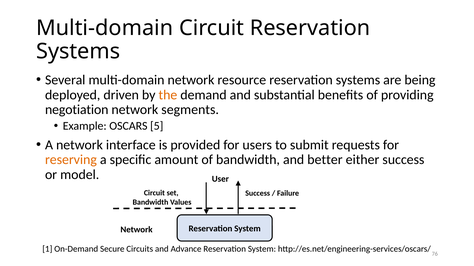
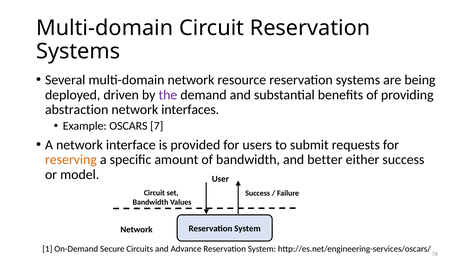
the colour: orange -> purple (168, 95)
negotiation: negotiation -> abstraction (77, 110)
segments: segments -> interfaces (190, 110)
5: 5 -> 7 (157, 126)
